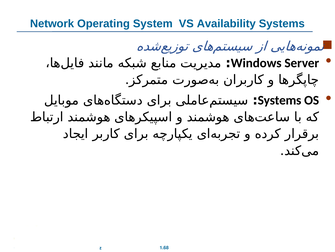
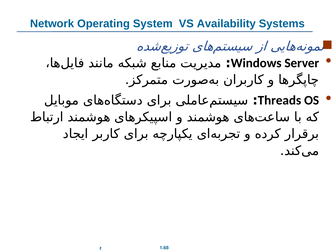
Systems: Systems -> Threads (279, 100)
